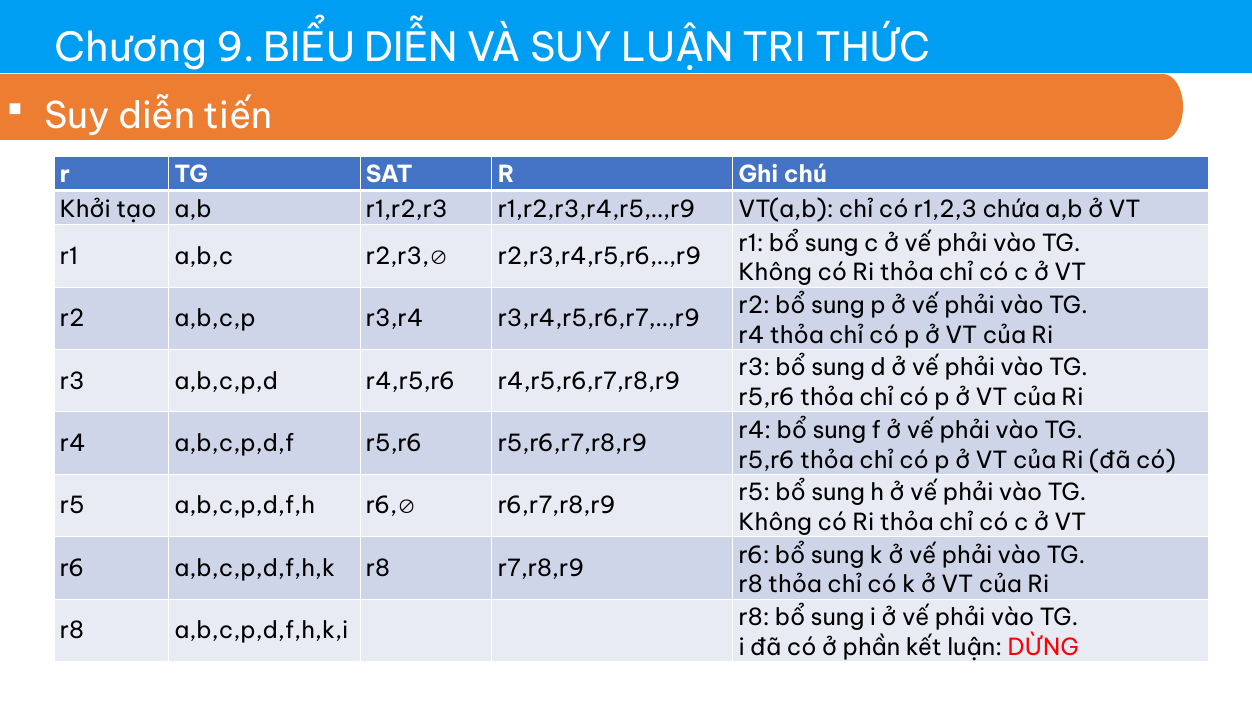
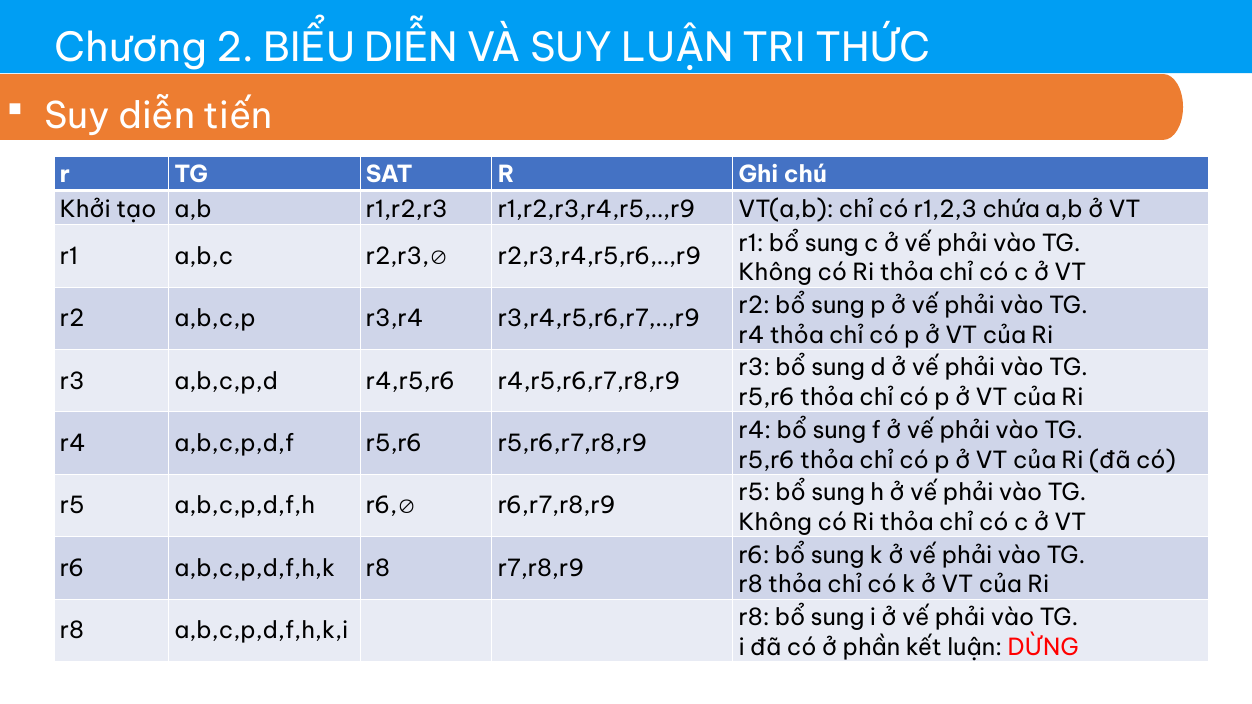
9: 9 -> 2 (235, 49)
